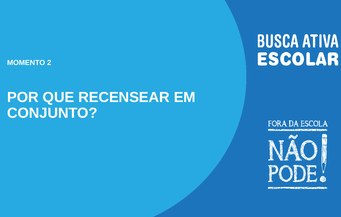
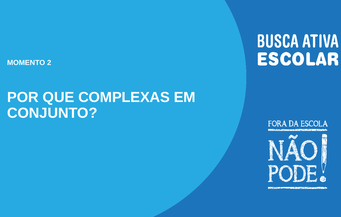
RECENSEAR: RECENSEAR -> COMPLEXAS (124, 97)
